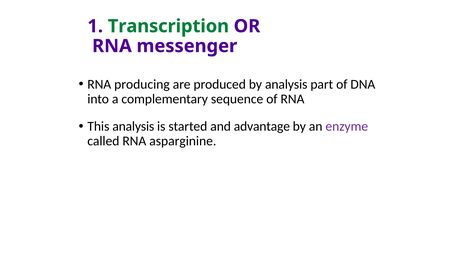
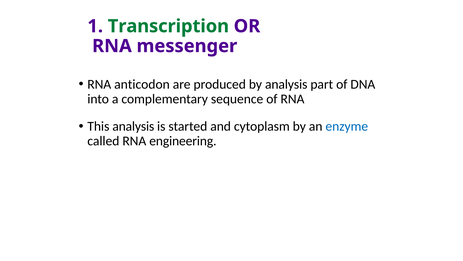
producing: producing -> anticodon (142, 84)
advantage: advantage -> cytoplasm (262, 126)
enzyme colour: purple -> blue (347, 126)
asparginine: asparginine -> engineering (183, 141)
